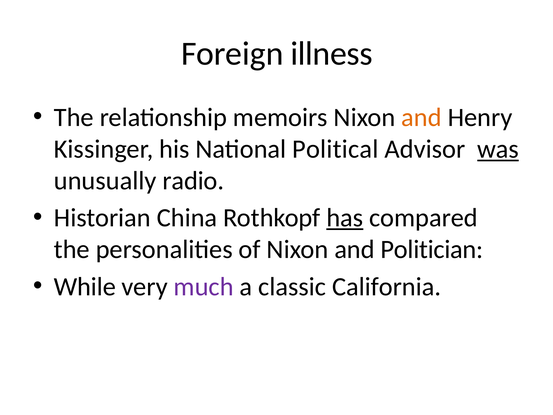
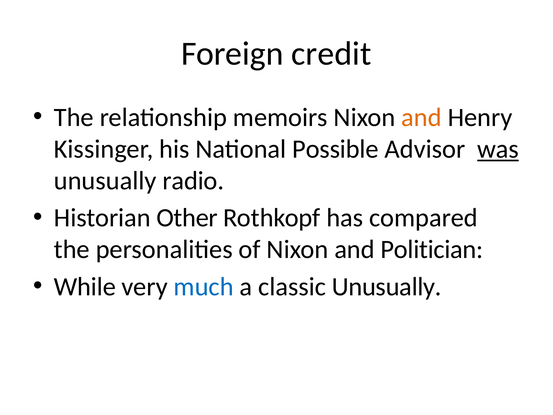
illness: illness -> credit (331, 54)
Political: Political -> Possible (335, 149)
China: China -> Other (187, 218)
has underline: present -> none (345, 218)
much colour: purple -> blue (204, 286)
classic California: California -> Unusually (387, 286)
